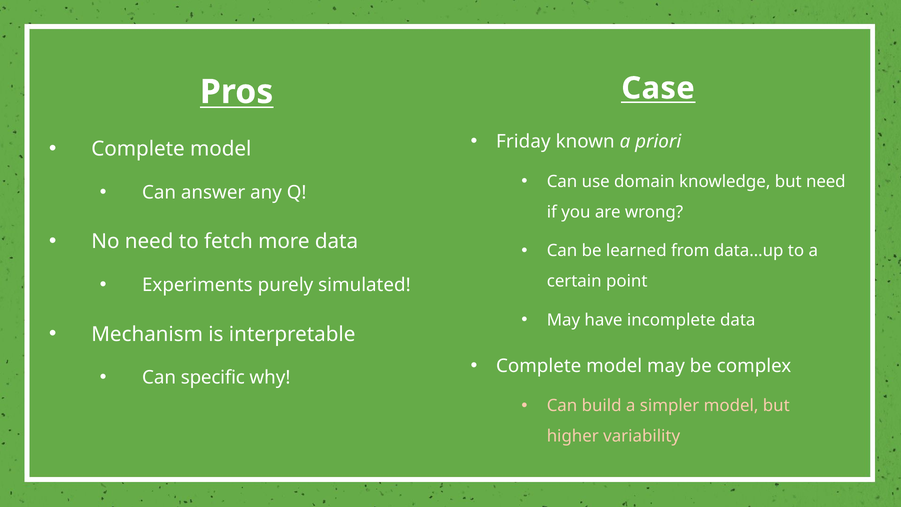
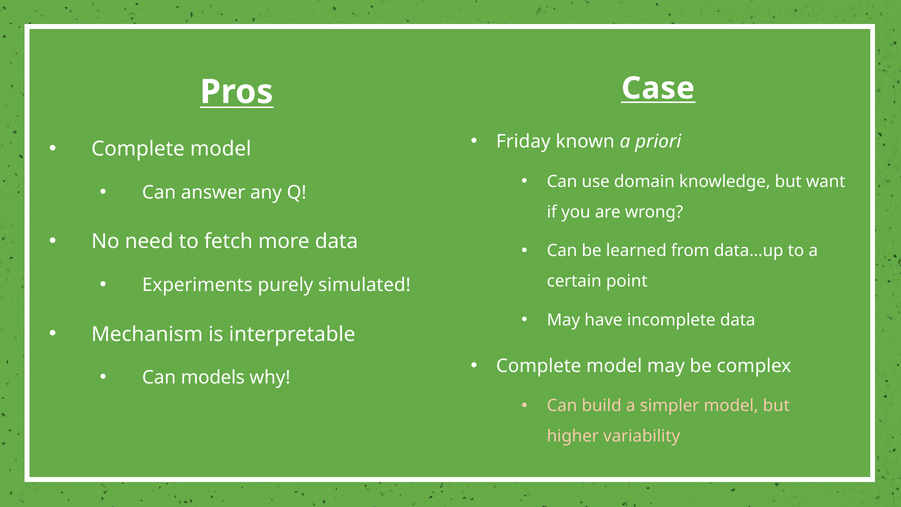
but need: need -> want (826, 181)
specific: specific -> models (213, 377)
